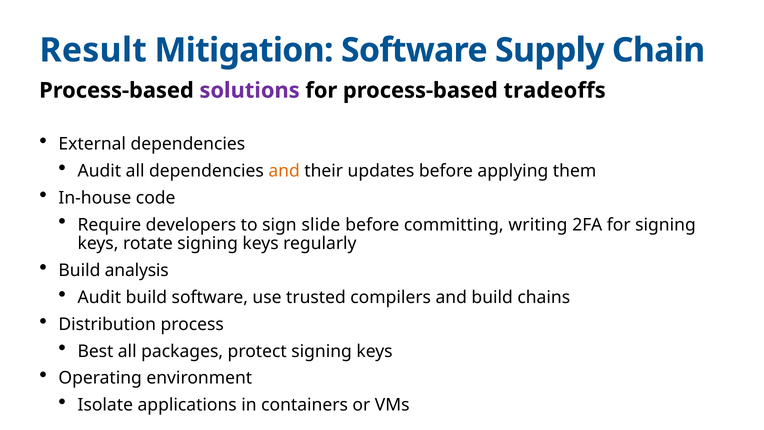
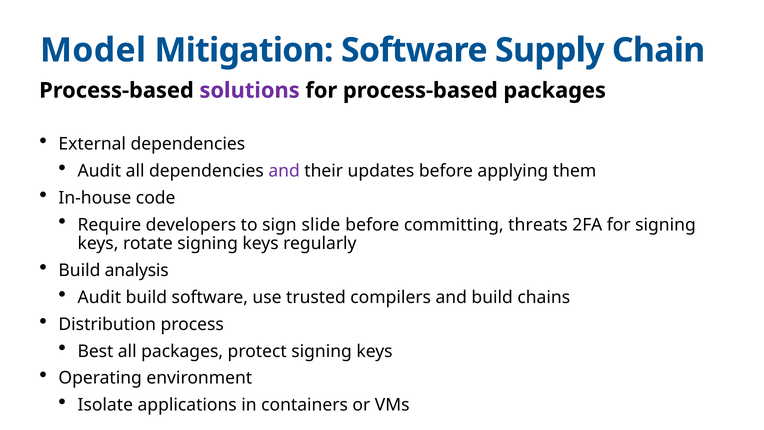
Result: Result -> Model (93, 50)
process-based tradeoffs: tradeoffs -> packages (555, 90)
and colour: orange -> purple (284, 171)
writing: writing -> threats (538, 225)
